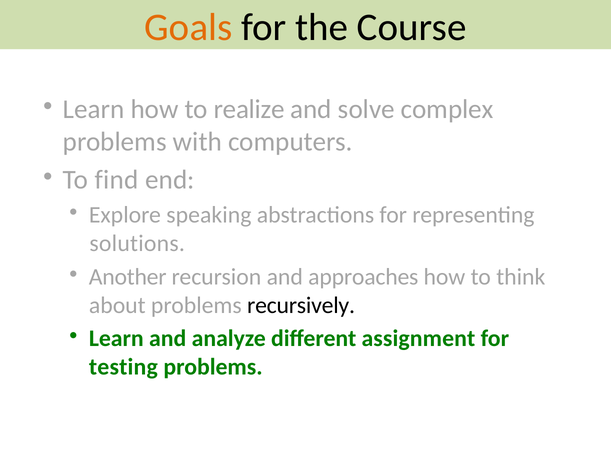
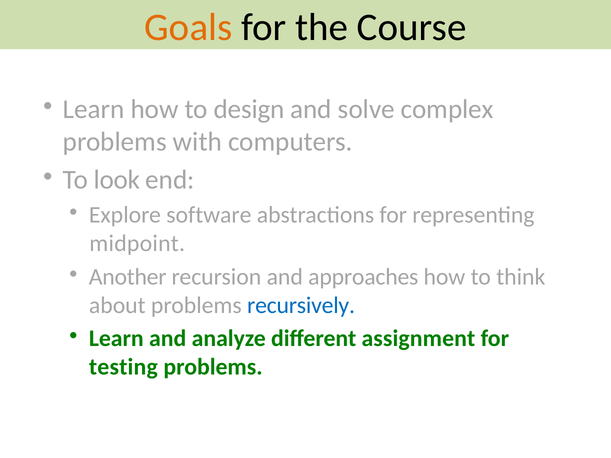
realize: realize -> design (249, 109)
find: find -> look (117, 180)
speaking: speaking -> software (209, 215)
solutions: solutions -> midpoint (137, 244)
recursively colour: black -> blue (301, 305)
